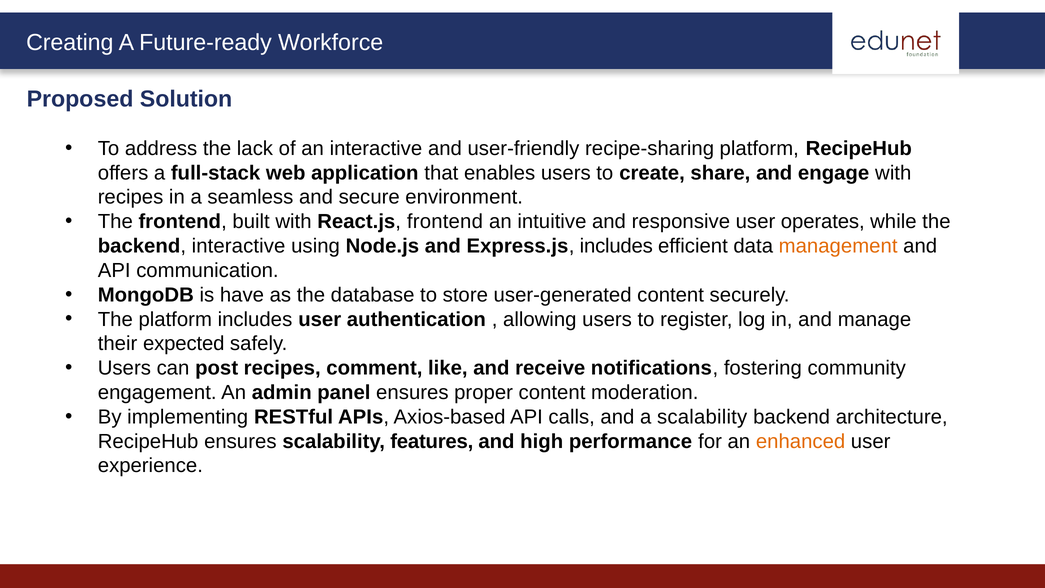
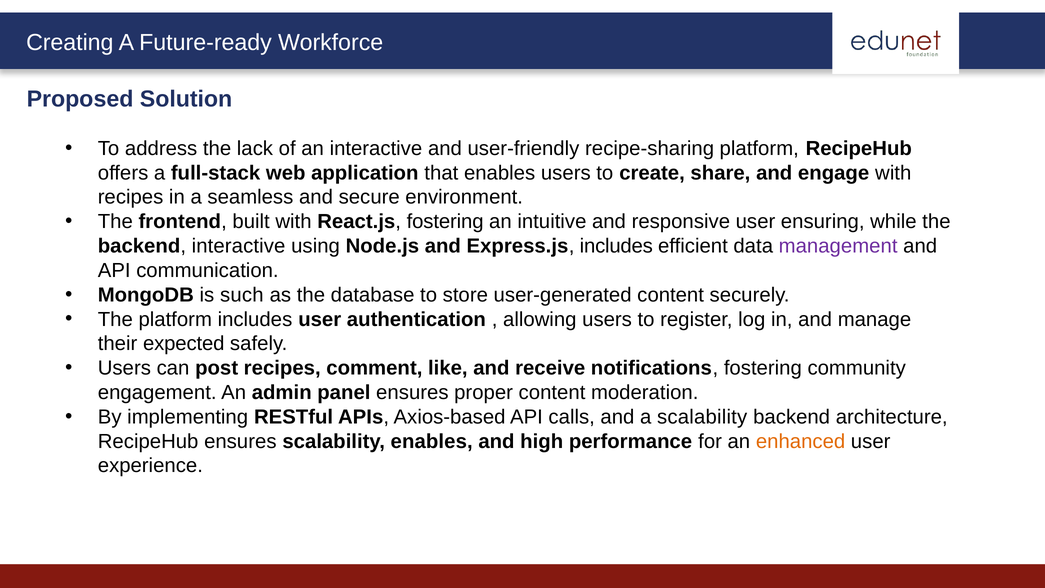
React.js frontend: frontend -> fostering (445, 222)
operates: operates -> ensuring (823, 222)
management colour: orange -> purple (838, 246)
have: have -> such (242, 295)
scalability features: features -> enables (432, 441)
